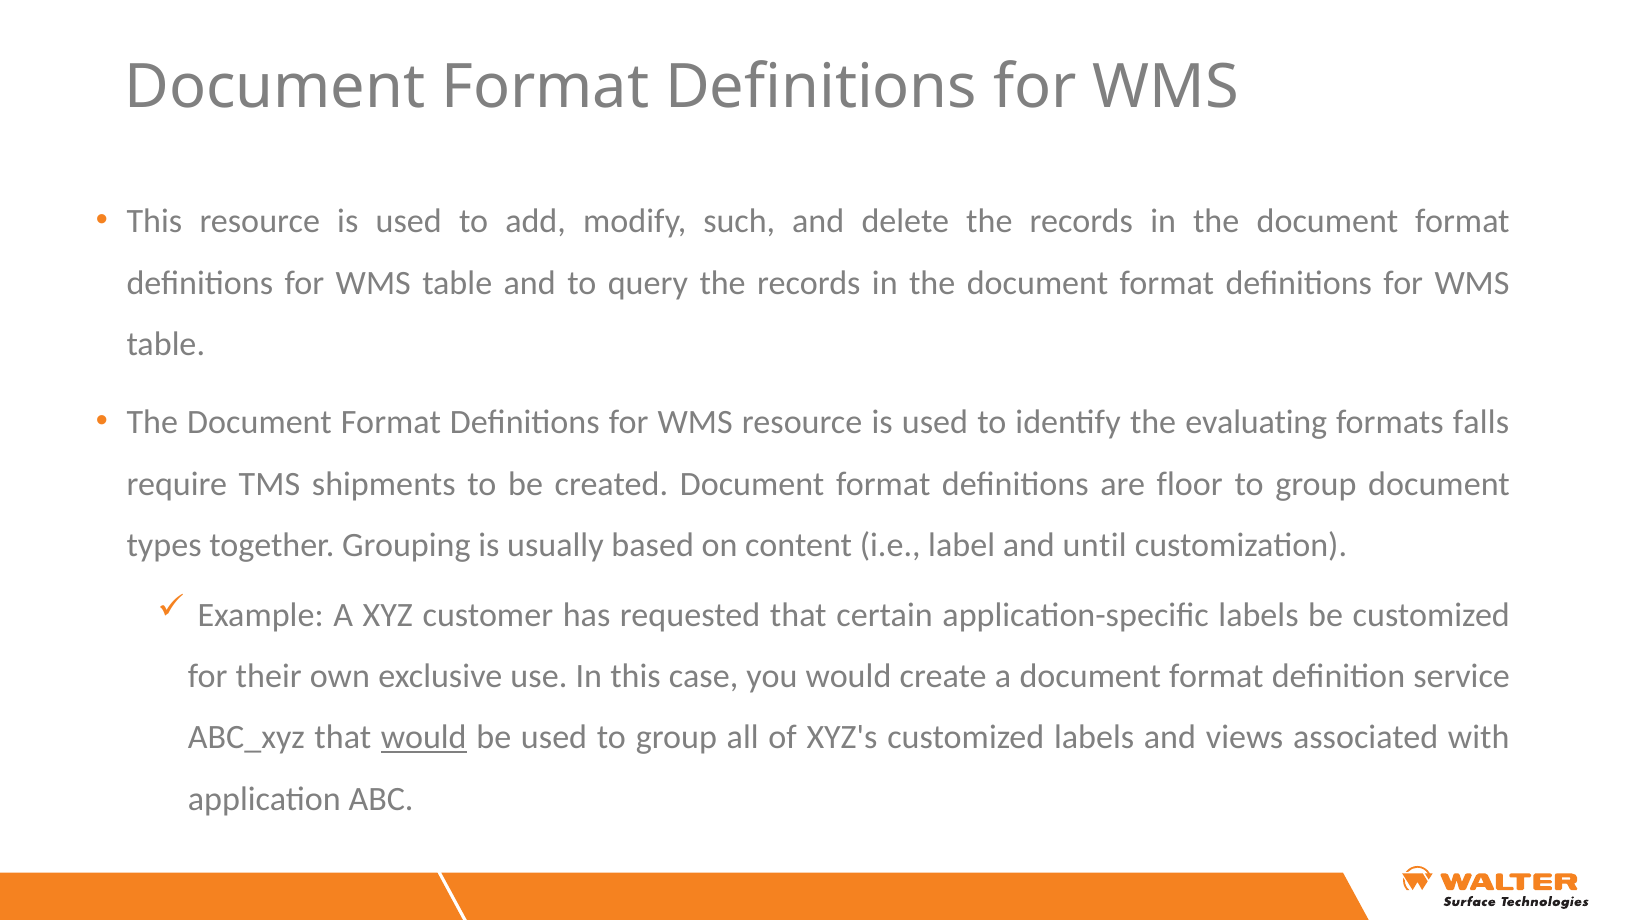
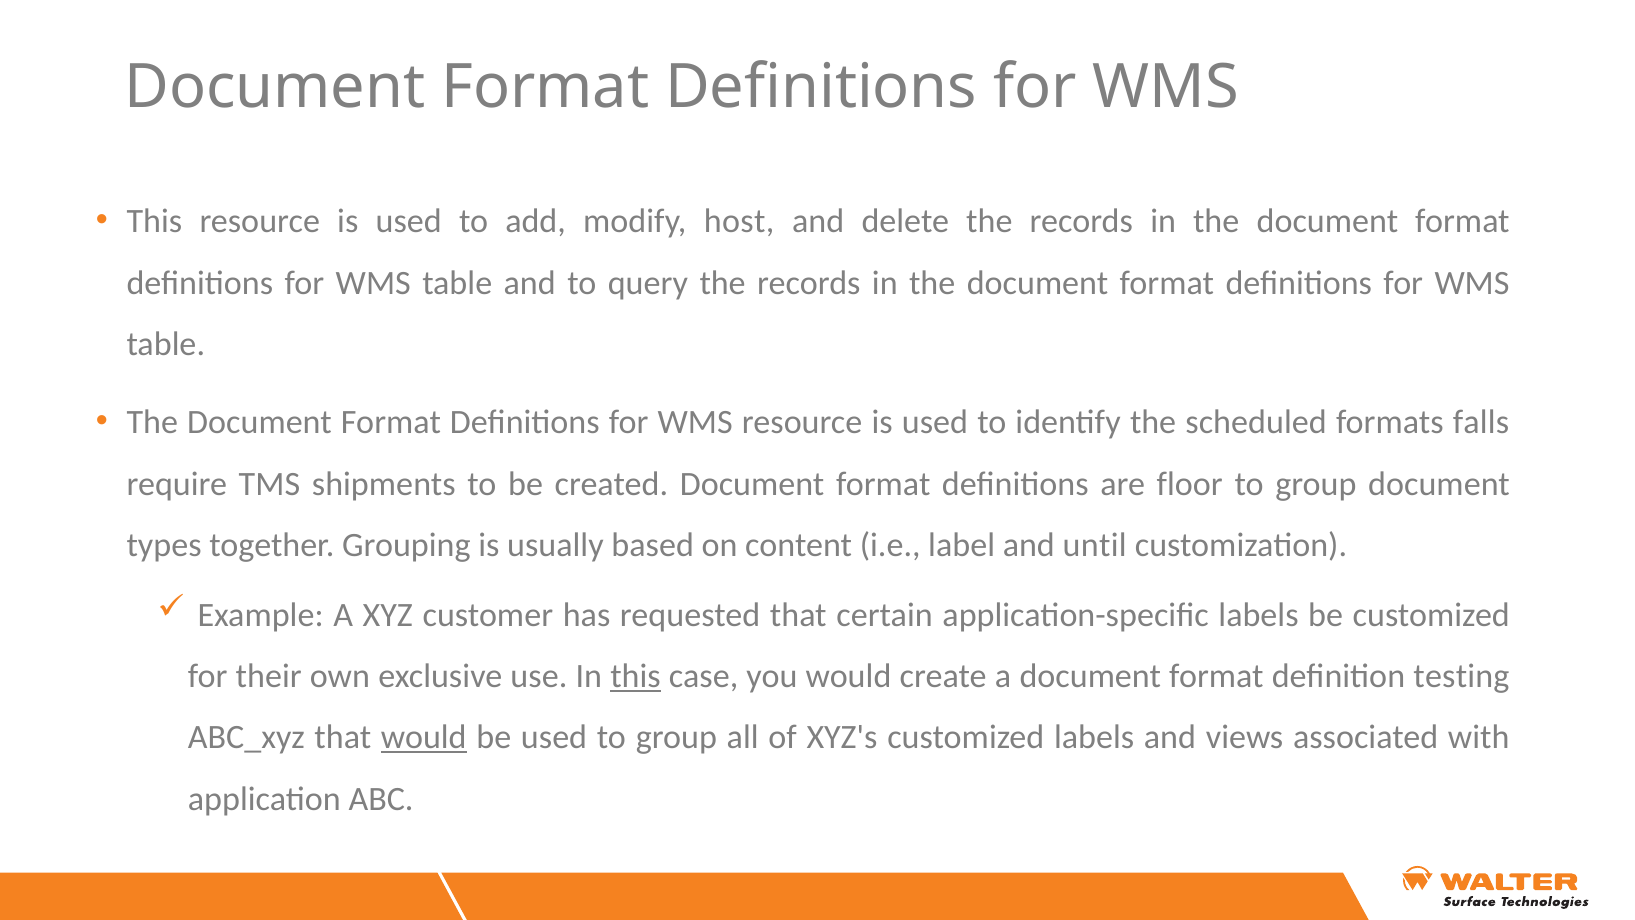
such: such -> host (739, 221)
evaluating: evaluating -> scheduled (1256, 422)
this underline: none -> present (635, 676)
service: service -> testing (1461, 676)
